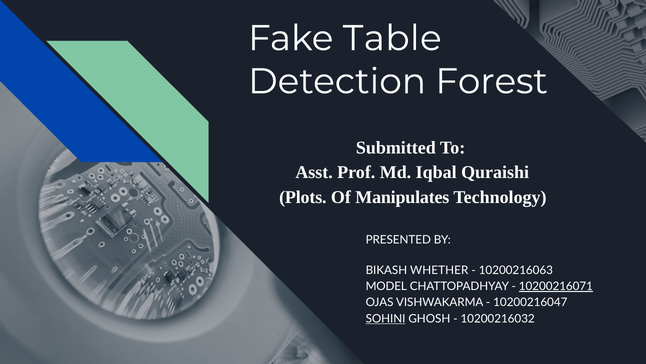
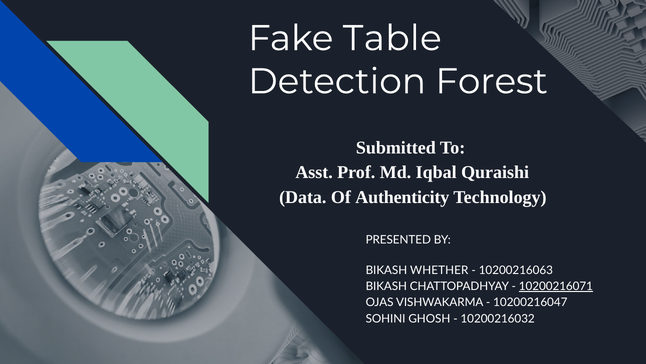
Plots: Plots -> Data (303, 197)
Manipulates: Manipulates -> Authenticity (402, 197)
MODEL: MODEL -> BIKASH (386, 286)
SOHINI underline: present -> none (386, 318)
